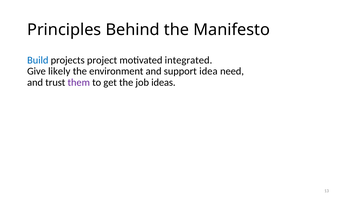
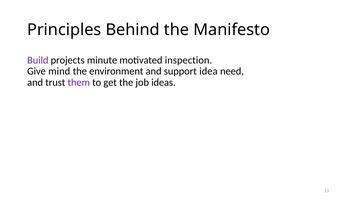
Build colour: blue -> purple (38, 60)
project: project -> minute (102, 60)
integrated: integrated -> inspection (188, 60)
likely: likely -> mind (59, 71)
